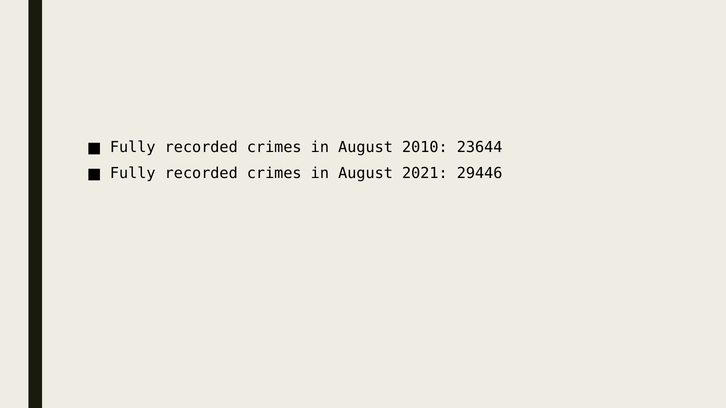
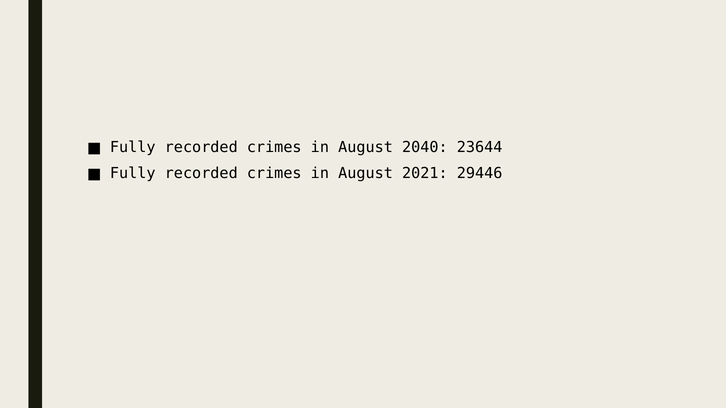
2010: 2010 -> 2040 (425, 148)
